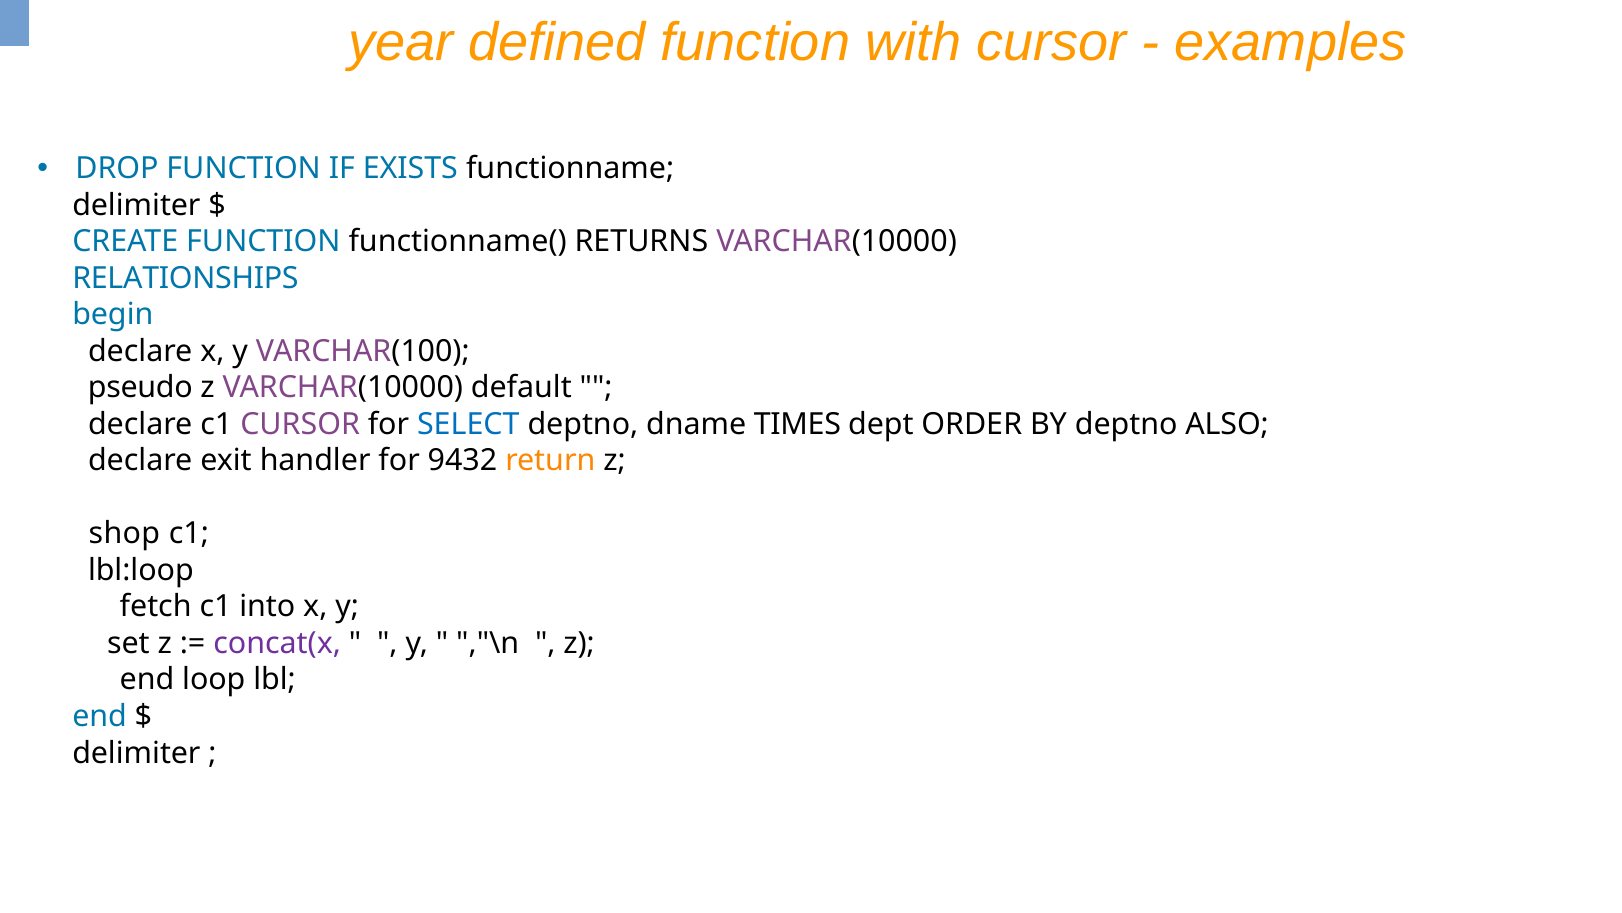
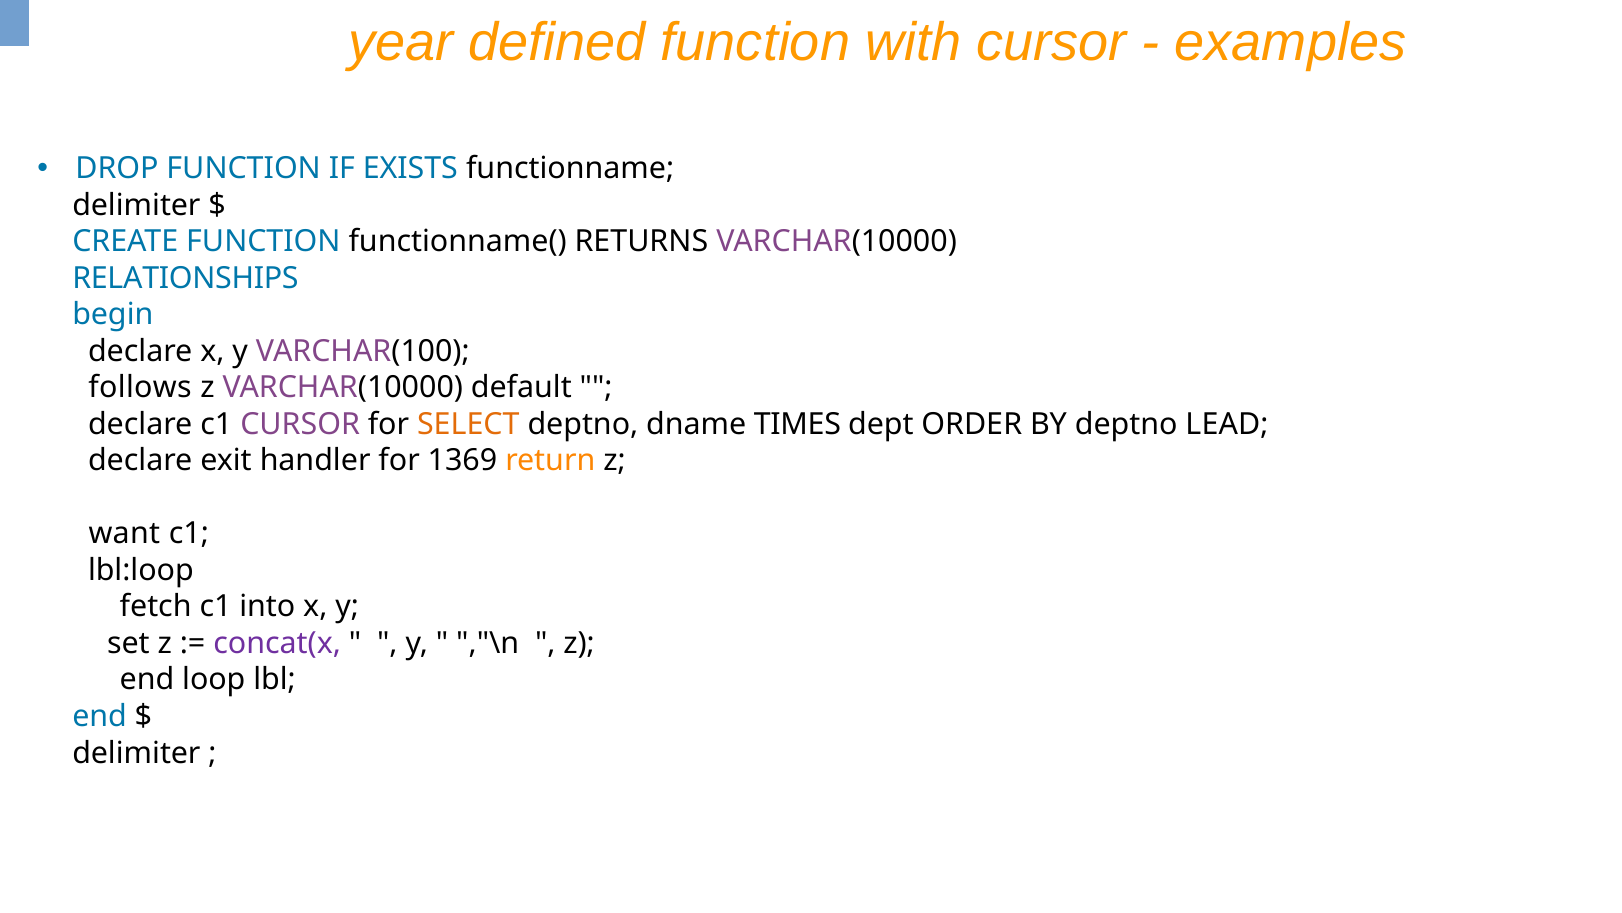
pseudo: pseudo -> follows (140, 388)
SELECT colour: blue -> orange (468, 424)
ALSO: ALSO -> LEAD (1227, 424)
9432: 9432 -> 1369 (462, 461)
shop: shop -> want (124, 534)
